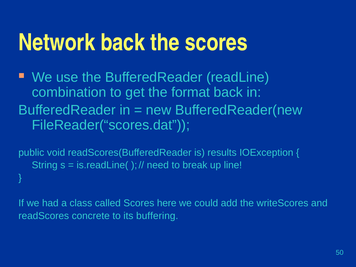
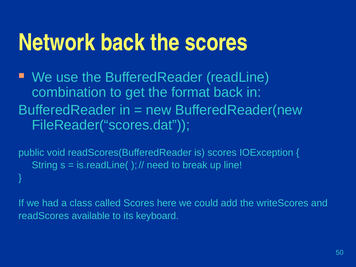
is results: results -> scores (222, 153)
concrete: concrete -> available (91, 216)
buffering: buffering -> keyboard (157, 216)
